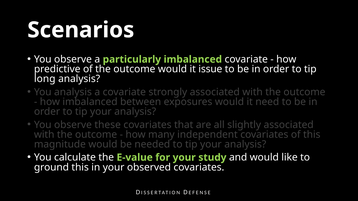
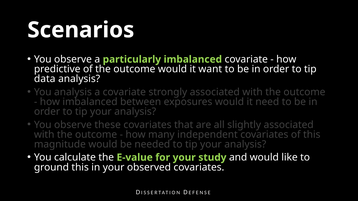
issue: issue -> want (210, 69)
long: long -> data (45, 79)
